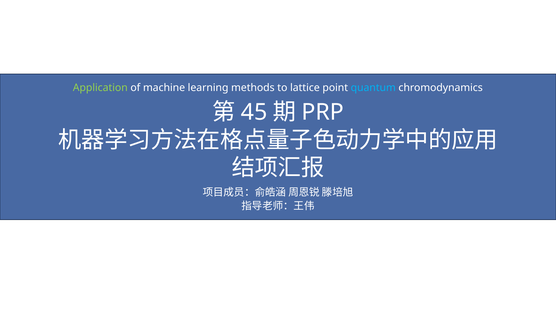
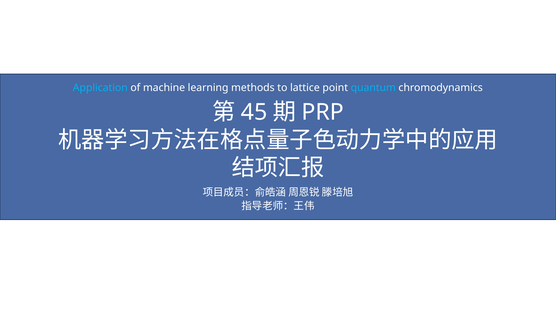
Application colour: light green -> light blue (100, 88)
